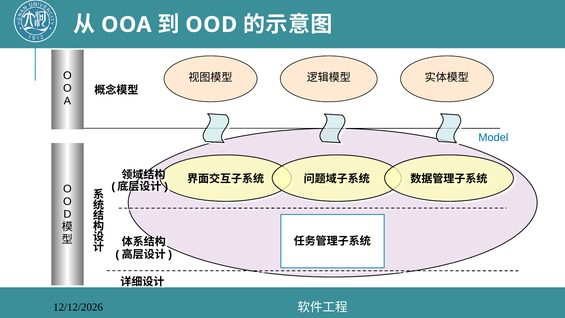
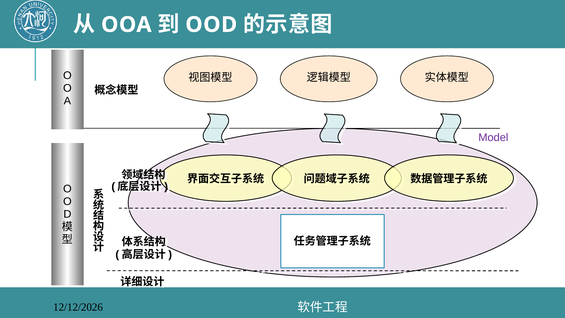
Model colour: blue -> purple (493, 138)
